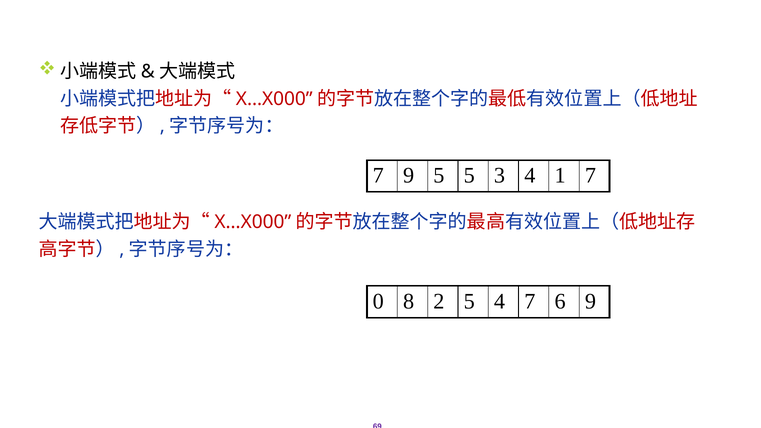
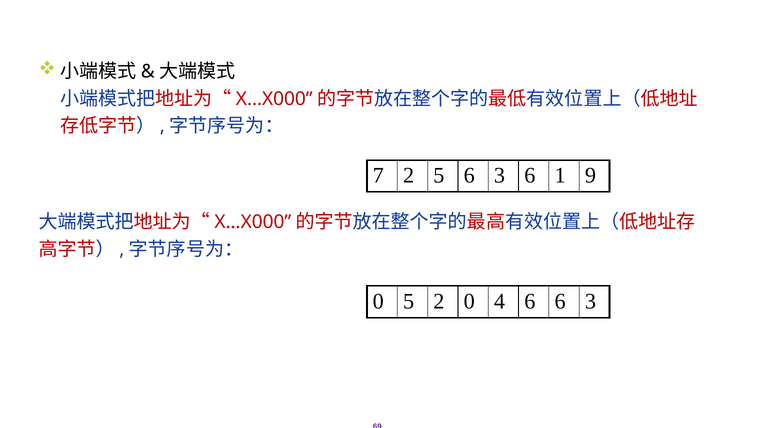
7 9: 9 -> 2 (409, 175)
5 5: 5 -> 6 (469, 175)
3 4: 4 -> 6 (530, 175)
1 7: 7 -> 9 (590, 175)
0 8: 8 -> 5 (409, 301)
2 5: 5 -> 0 (469, 301)
4 7: 7 -> 6 (530, 301)
9: 9 -> 3 (590, 301)
